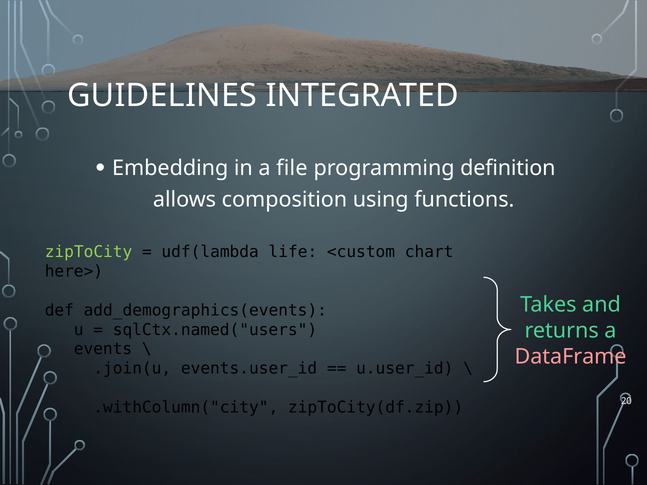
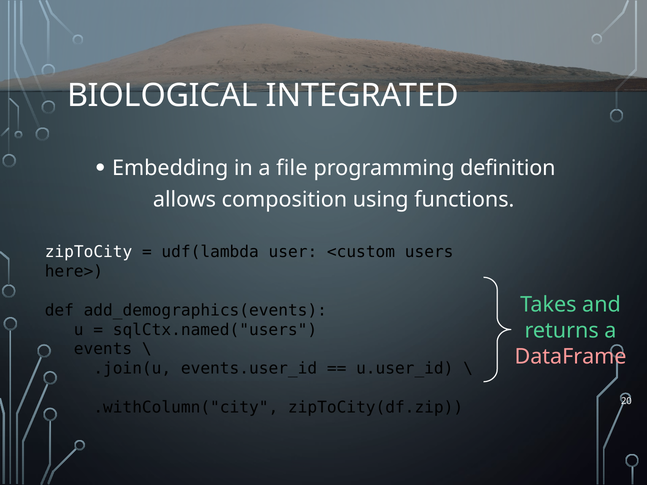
GUIDELINES: GUIDELINES -> BIOLOGICAL (162, 96)
zipToCity colour: light green -> white (89, 252)
life: life -> user (293, 252)
chart: chart -> users (429, 252)
